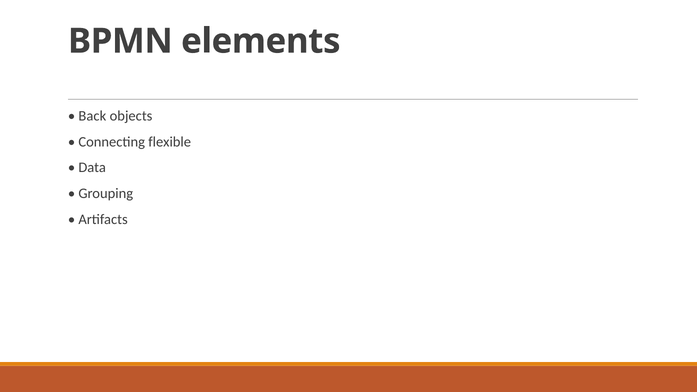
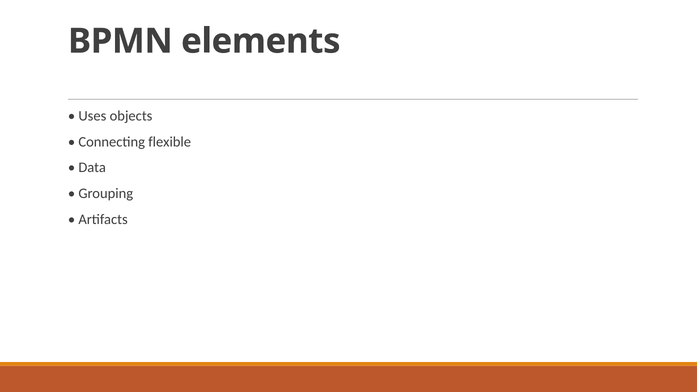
Back: Back -> Uses (92, 116)
